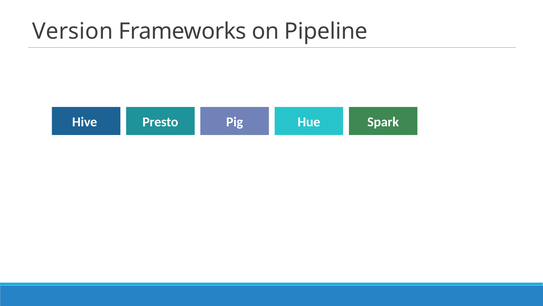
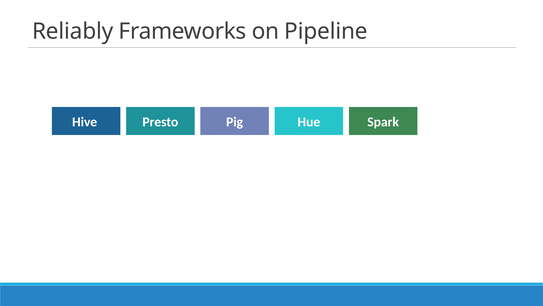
Version: Version -> Reliably (73, 31)
